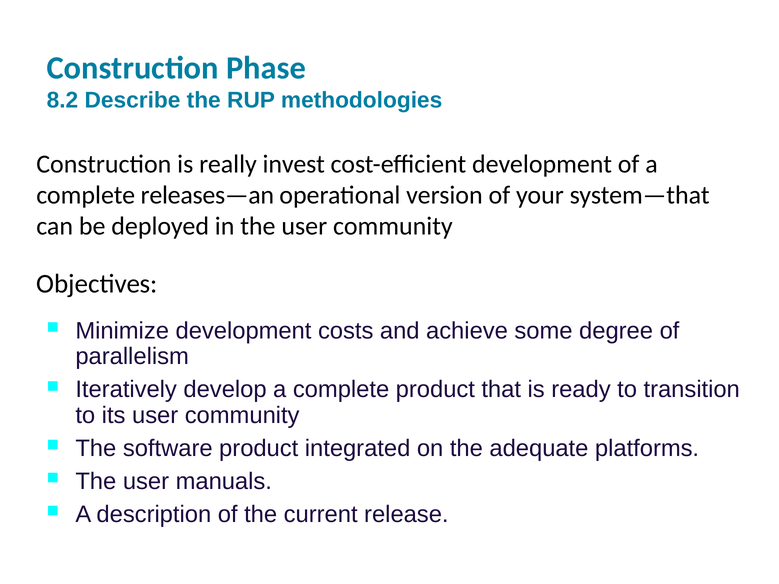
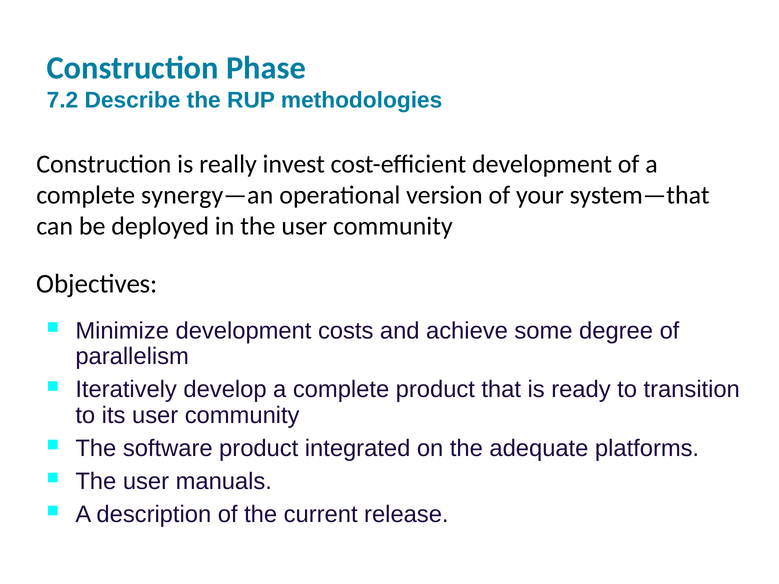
8.2: 8.2 -> 7.2 (62, 101)
releases—an: releases—an -> synergy—an (207, 195)
